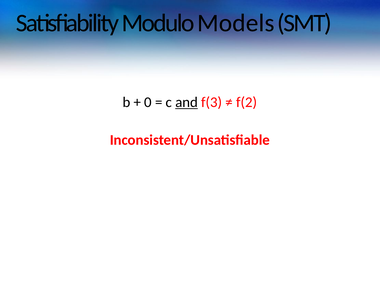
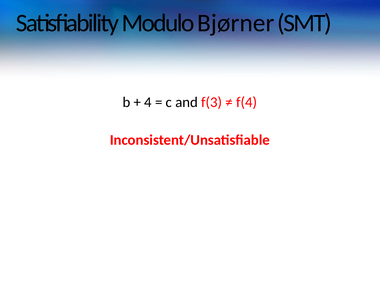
Models: Models -> Bjørner (236, 23)
0: 0 -> 4 (148, 102)
and underline: present -> none (187, 102)
f(2: f(2 -> f(4 (247, 102)
